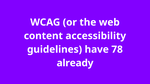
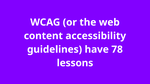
already: already -> lessons (75, 63)
